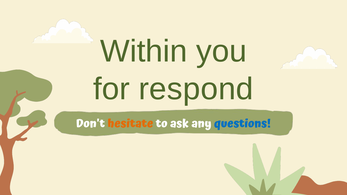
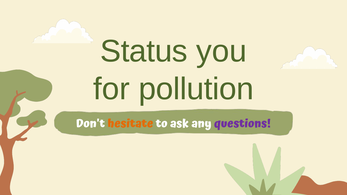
Within: Within -> Status (144, 51)
respond: respond -> pollution (196, 89)
questions colour: blue -> purple (242, 124)
